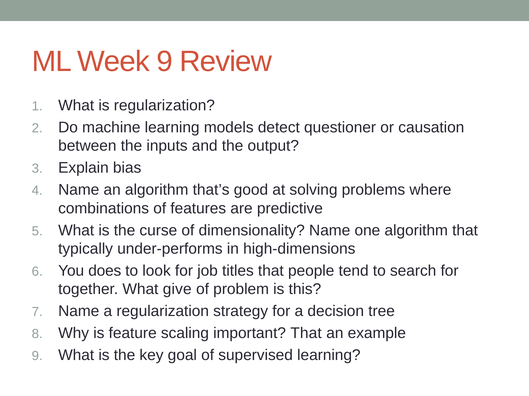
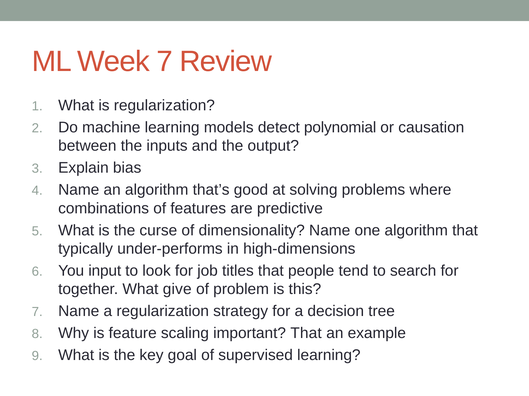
Week 9: 9 -> 7 (165, 62)
questioner: questioner -> polynomial (340, 128)
does: does -> input (105, 271)
